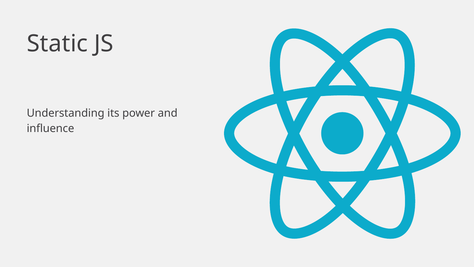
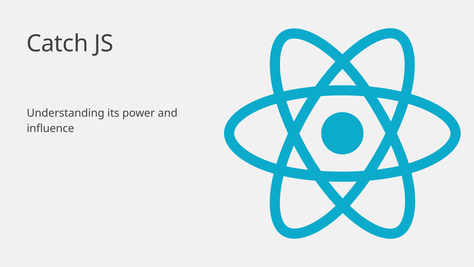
Static: Static -> Catch (57, 44)
